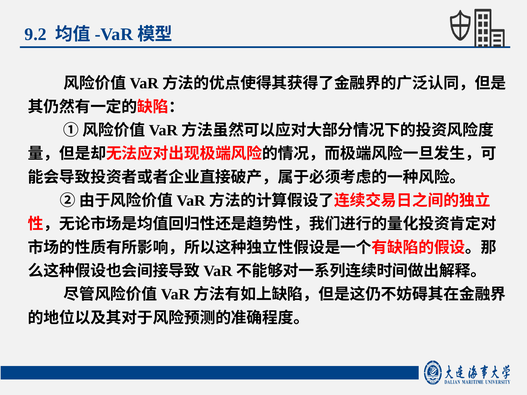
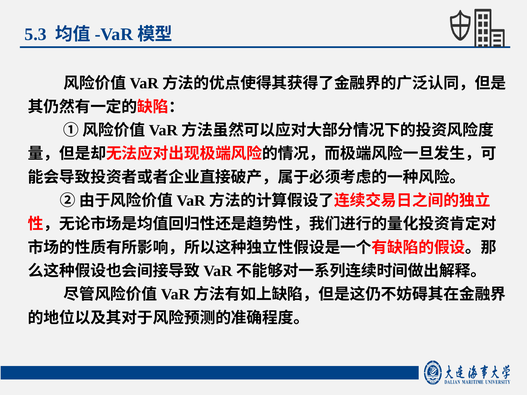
9.2: 9.2 -> 5.3 (36, 34)
